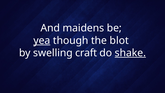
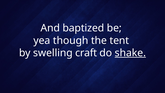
maidens: maidens -> baptized (83, 28)
yea underline: present -> none (42, 40)
blot: blot -> tent (119, 40)
